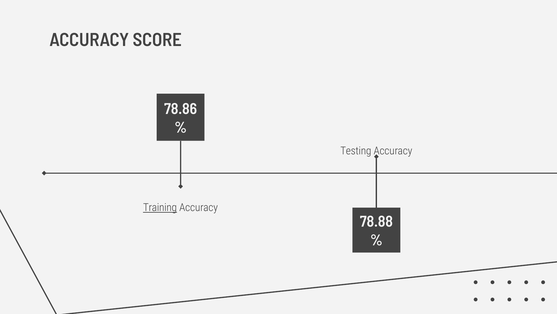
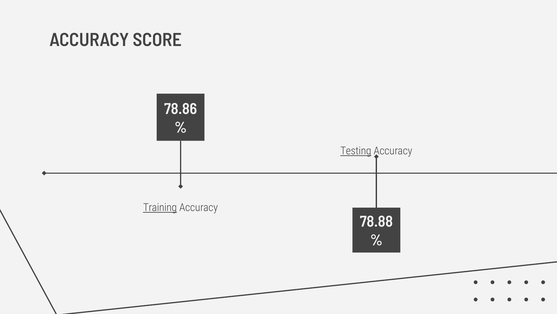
Testing underline: none -> present (356, 151)
